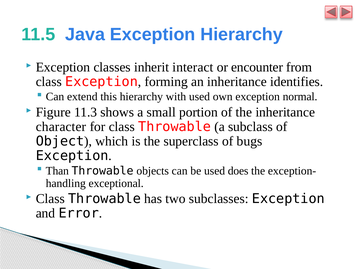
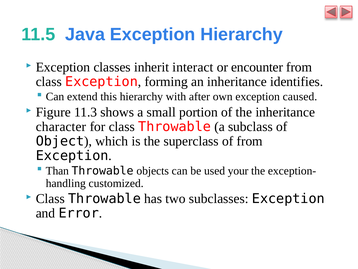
with used: used -> after (199, 97)
normal: normal -> caused (300, 97)
of bugs: bugs -> from (250, 141)
does: does -> your (238, 171)
exceptional: exceptional -> customized (116, 183)
